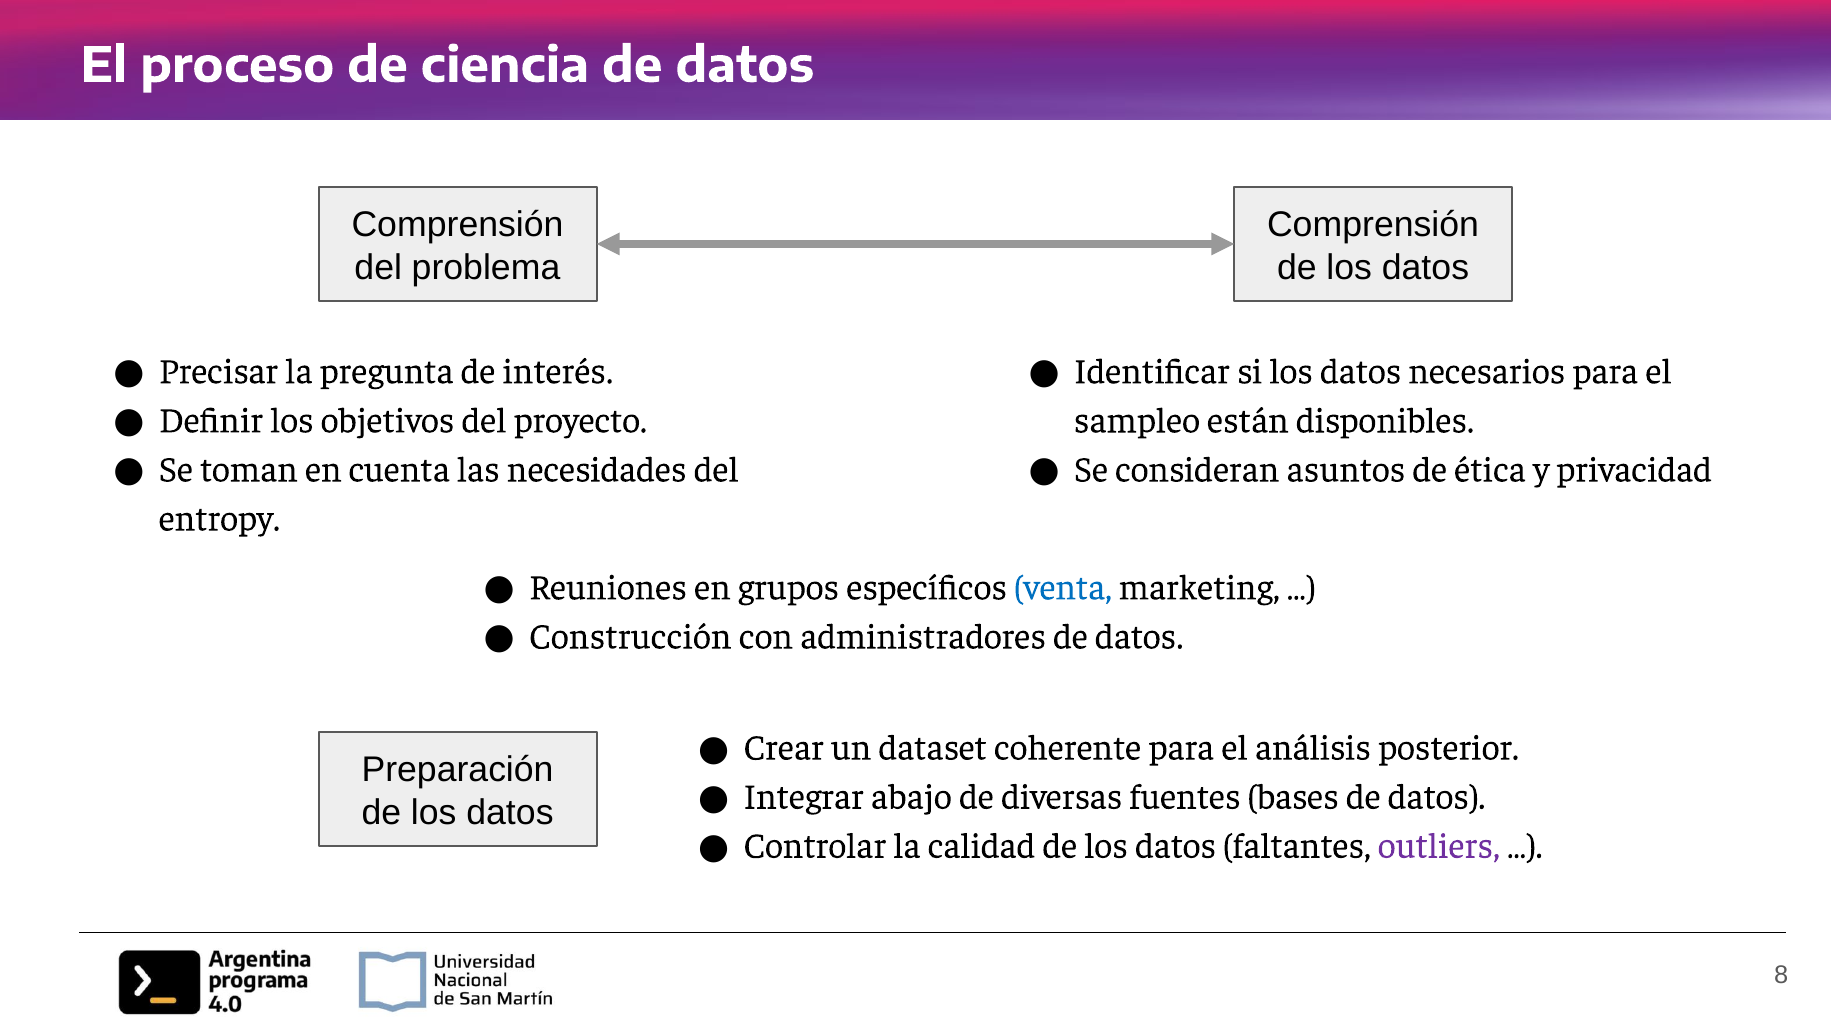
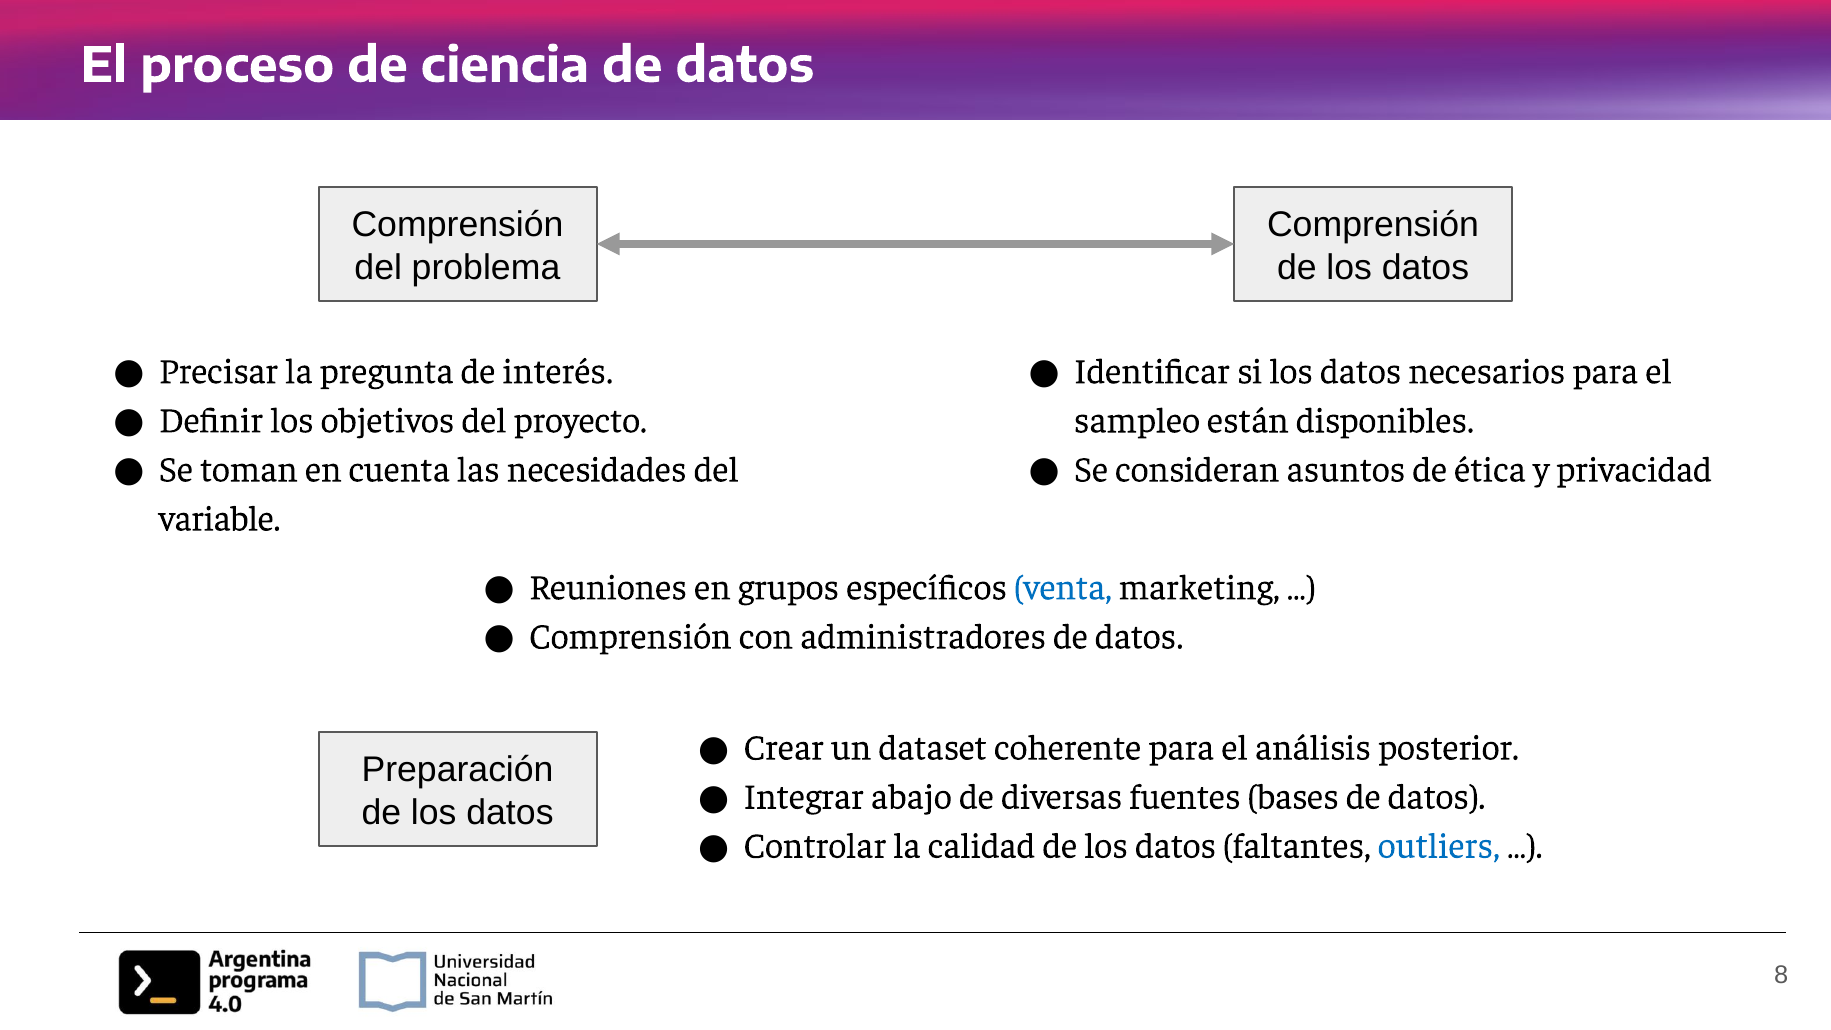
entropy: entropy -> variable (220, 519)
Construcción: Construcción -> Comprensión (630, 637)
outliers colour: purple -> blue (1439, 846)
